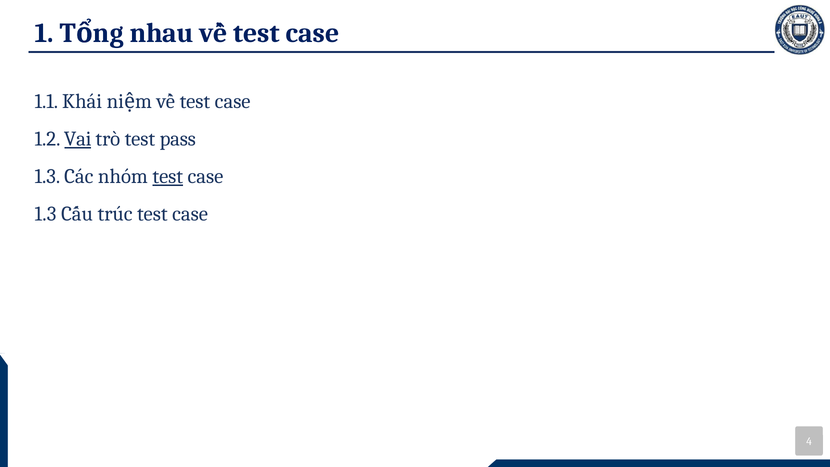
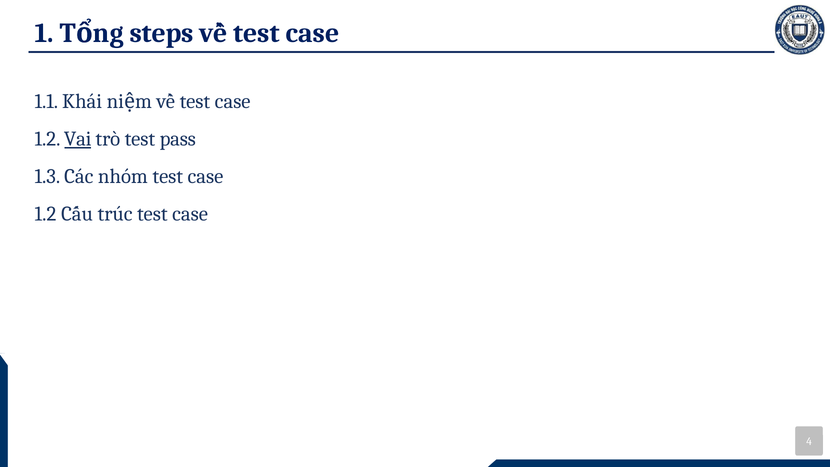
nhau: nhau -> steps (162, 33)
test underline: present -> none (168, 176)
1.3: 1.3 -> 1.2 (46, 214)
